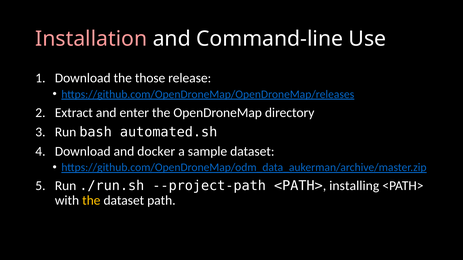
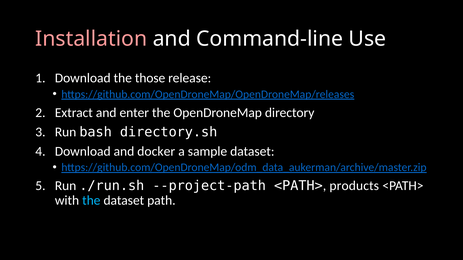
automated.sh: automated.sh -> directory.sh (169, 132)
installing: installing -> products (354, 186)
the colour: yellow -> light blue (91, 201)
